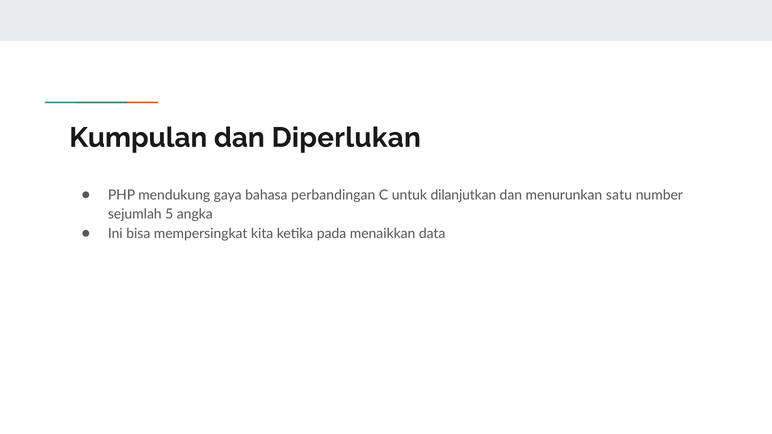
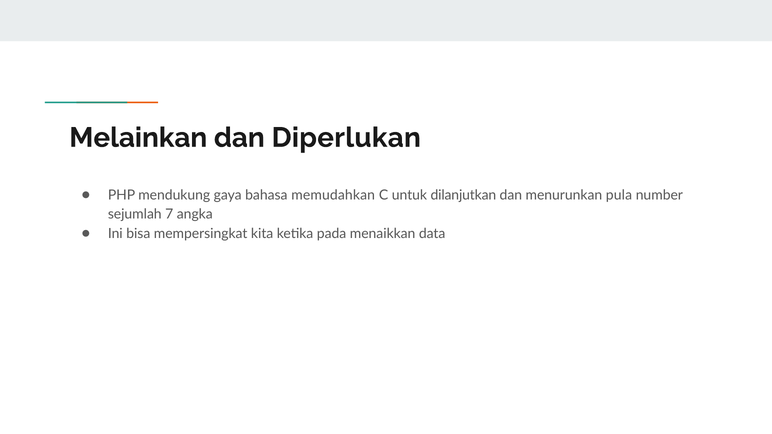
Kumpulan: Kumpulan -> Melainkan (138, 138)
perbandingan: perbandingan -> memudahkan (333, 195)
satu: satu -> pula (619, 195)
5: 5 -> 7 (169, 214)
